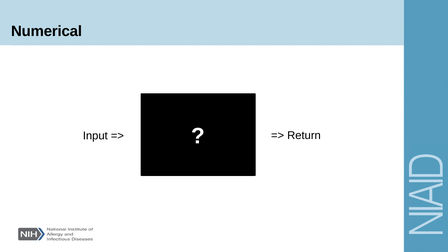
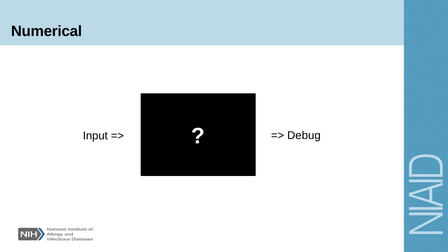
Return: Return -> Debug (304, 135)
